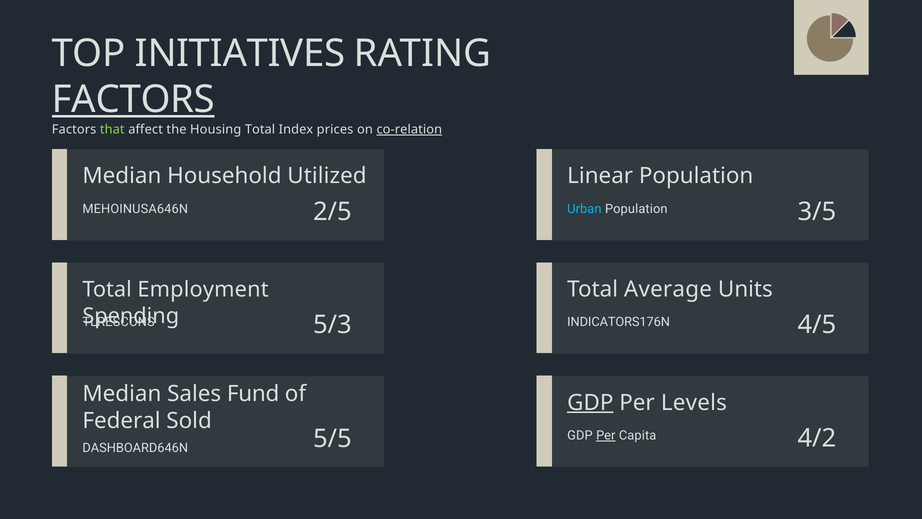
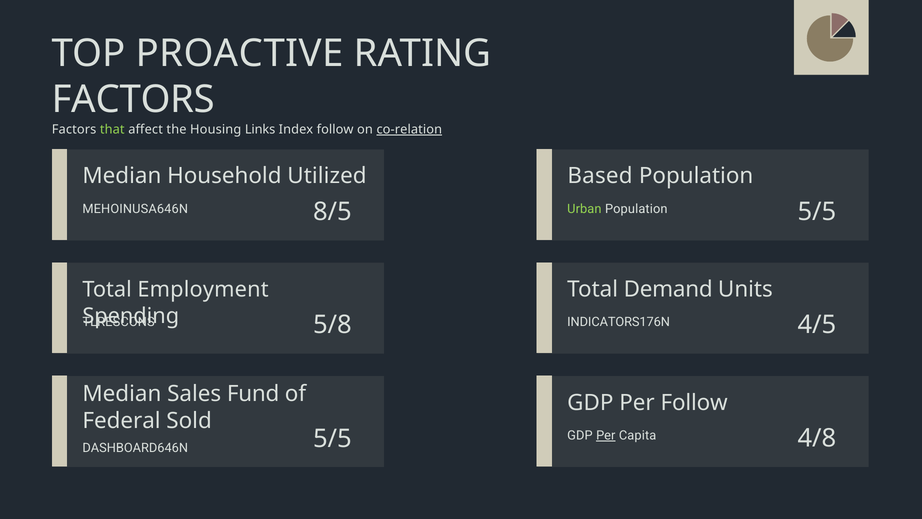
INITIATIVES: INITIATIVES -> PROACTIVE (240, 53)
FACTORS underline: present -> none (133, 100)
Housing Total: Total -> Links (260, 129)
Index prices: prices -> follow (335, 129)
Linear: Linear -> Based (600, 176)
2/5: 2/5 -> 8/5 (332, 211)
Urban colour: light blue -> light green (584, 209)
Population 3/5: 3/5 -> 5/5 (817, 211)
Average: Average -> Demand (668, 289)
5/3: 5/3 -> 5/8 (332, 325)
GDP underline: present -> none (590, 402)
Per Levels: Levels -> Follow (694, 402)
4/2: 4/2 -> 4/8 (817, 438)
